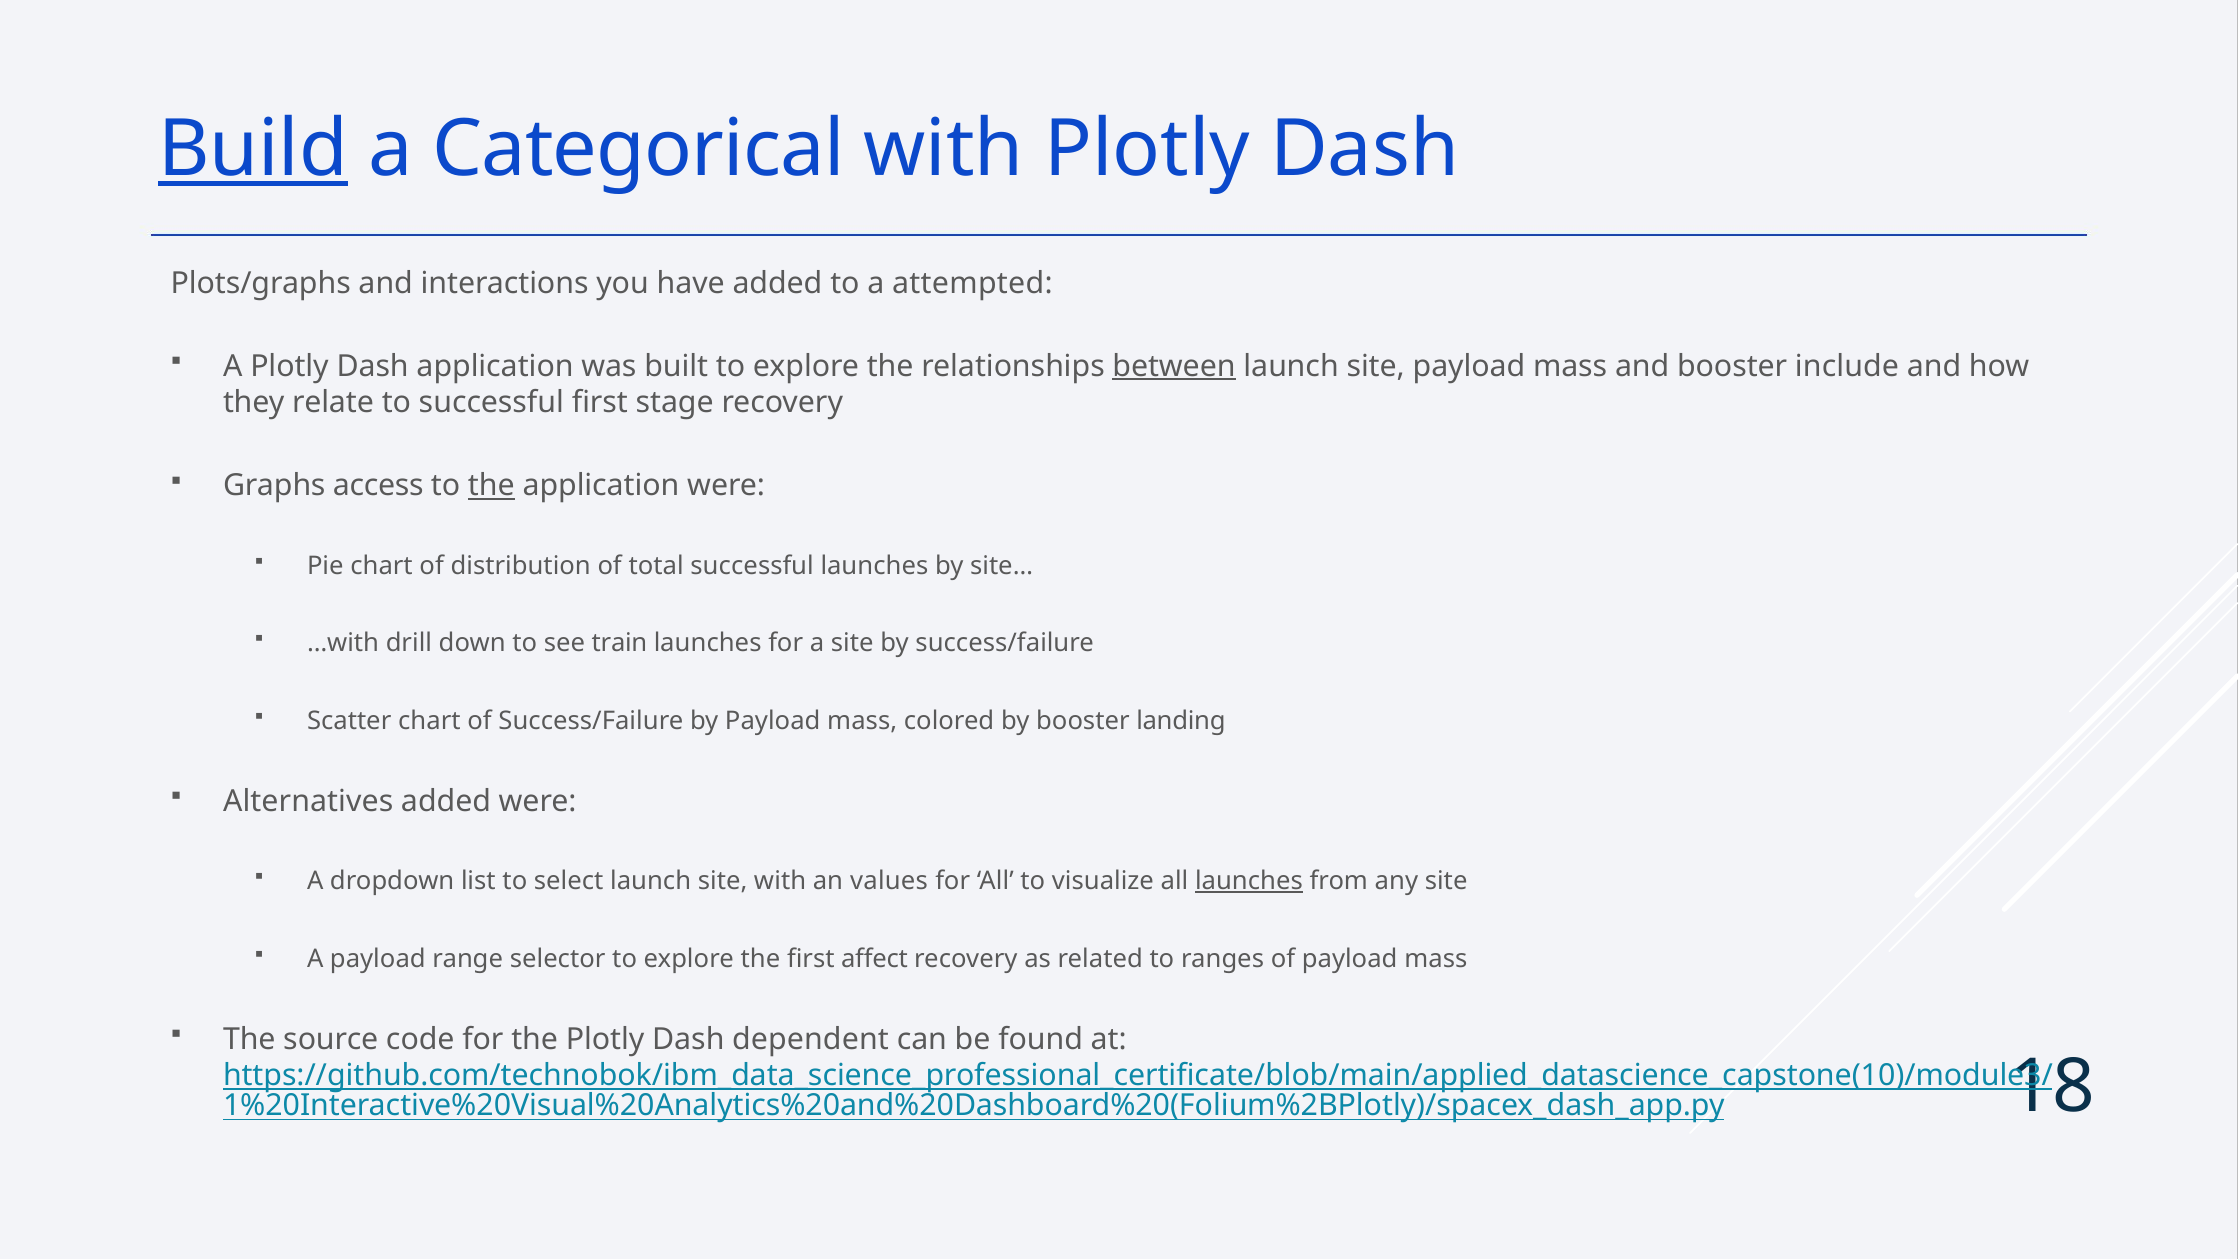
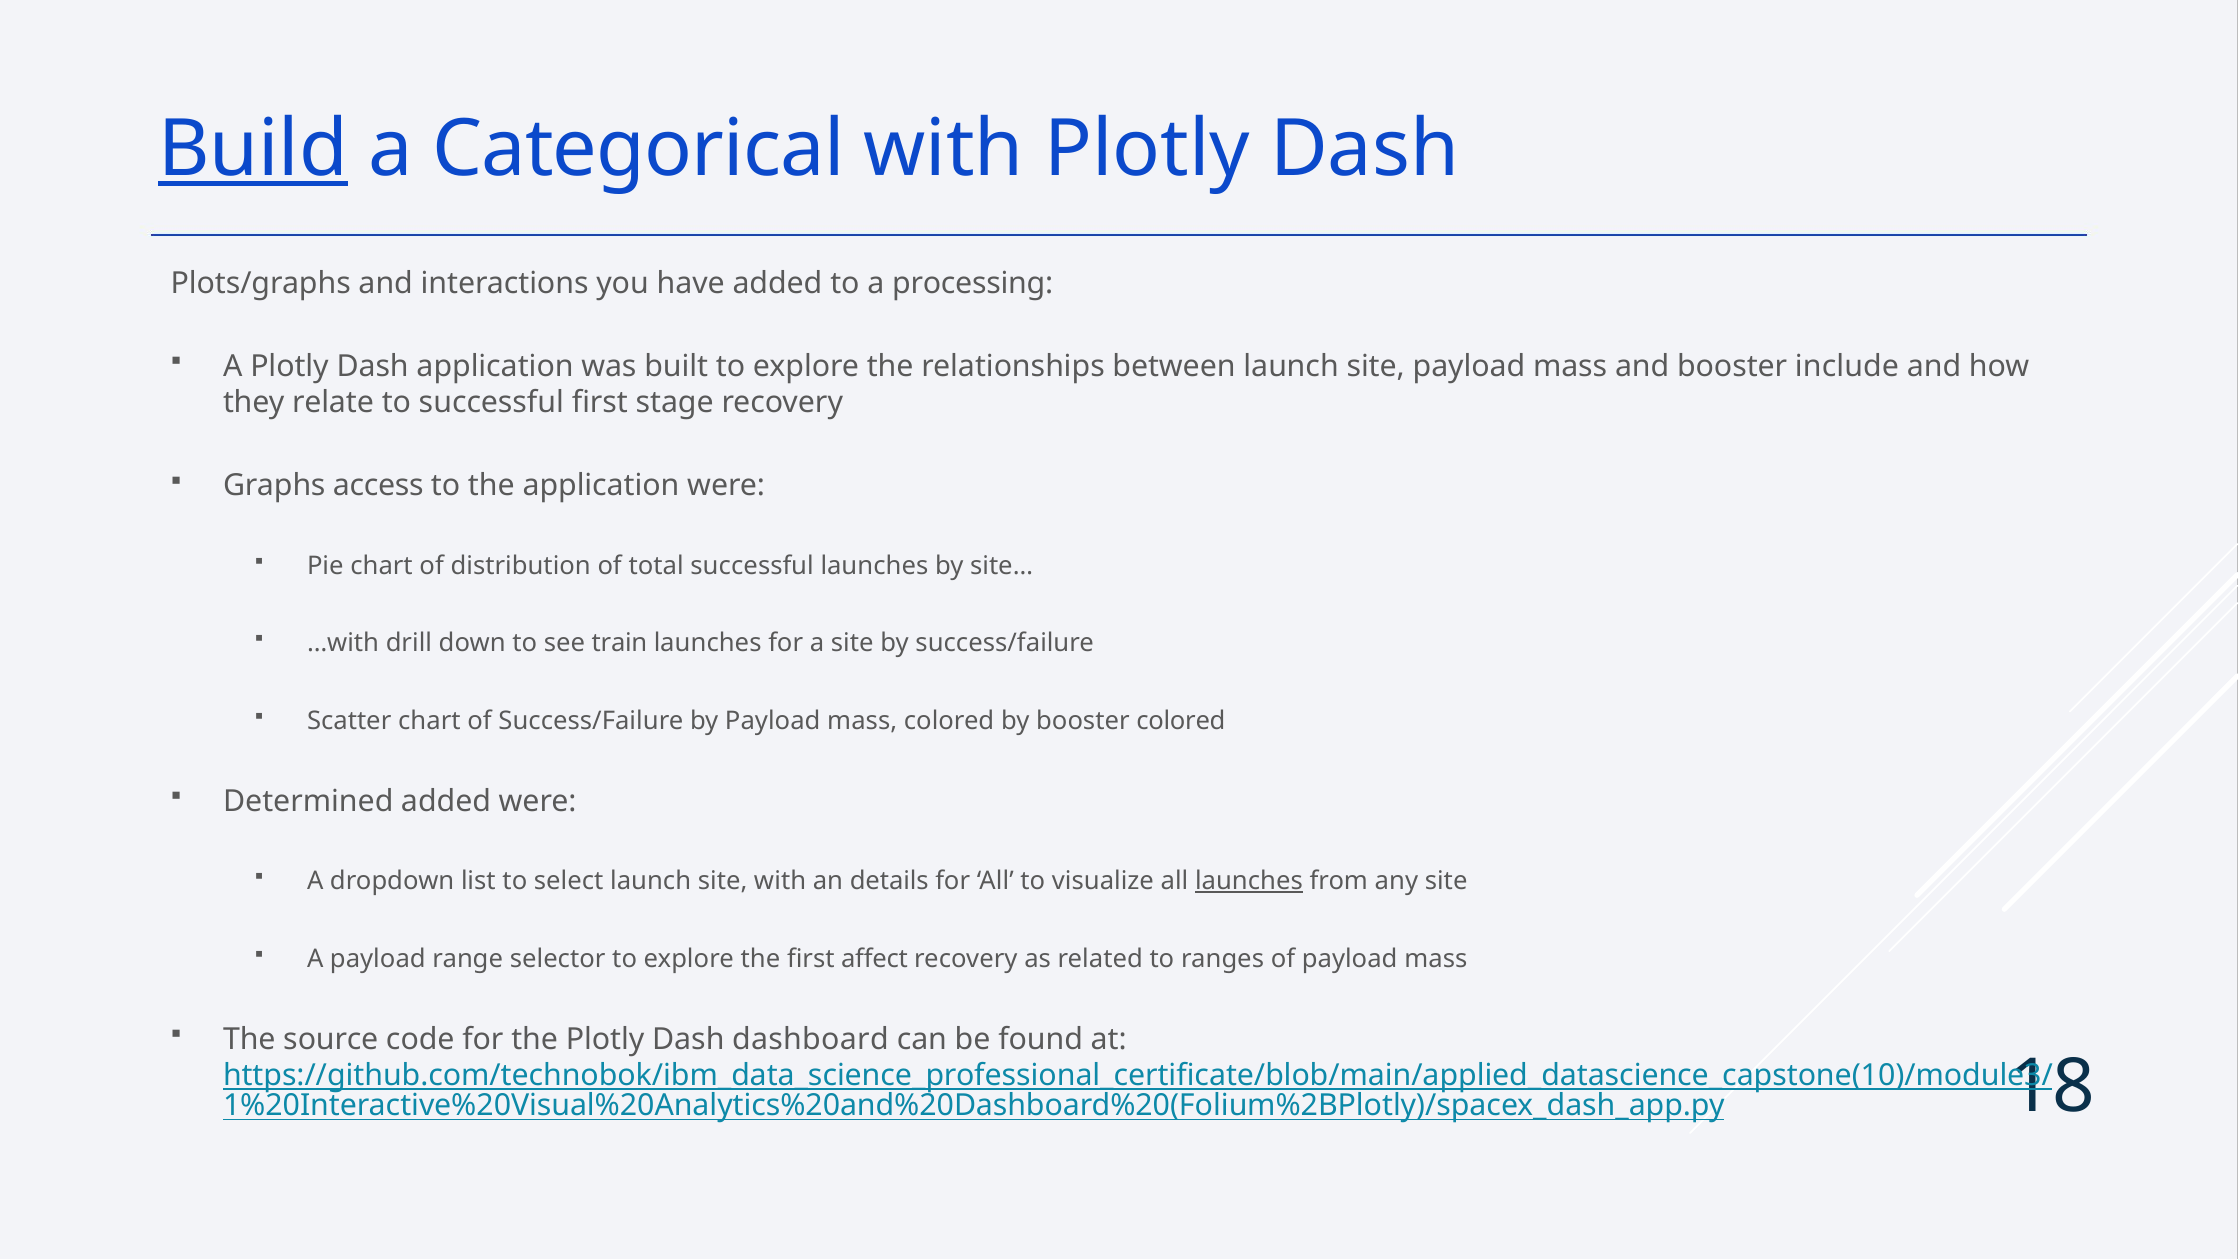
attempted: attempted -> processing (973, 283)
between underline: present -> none (1174, 366)
the underline: present -> none (491, 486)
booster landing: landing -> colored (1181, 720)
Alternatives: Alternatives -> Determined (308, 801)
values: values -> details (889, 881)
dependent: dependent -> dashboard (810, 1039)
